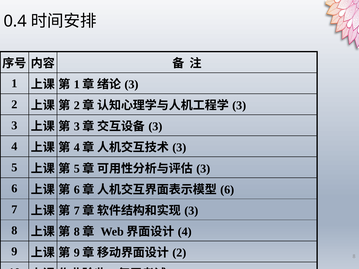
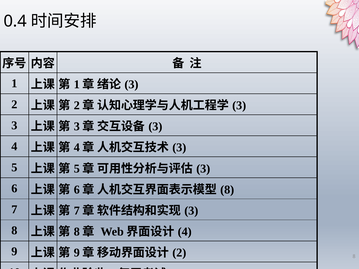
6: 6 -> 8 (227, 190)
